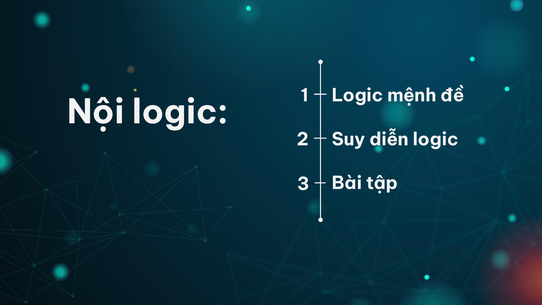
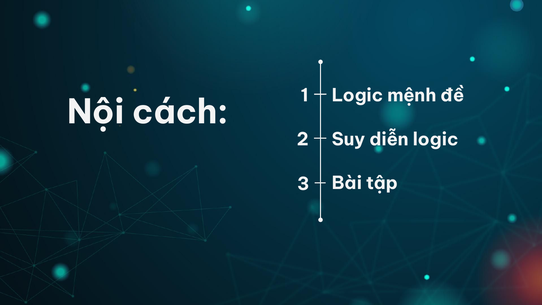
Nội logic: logic -> cách (180, 112)
